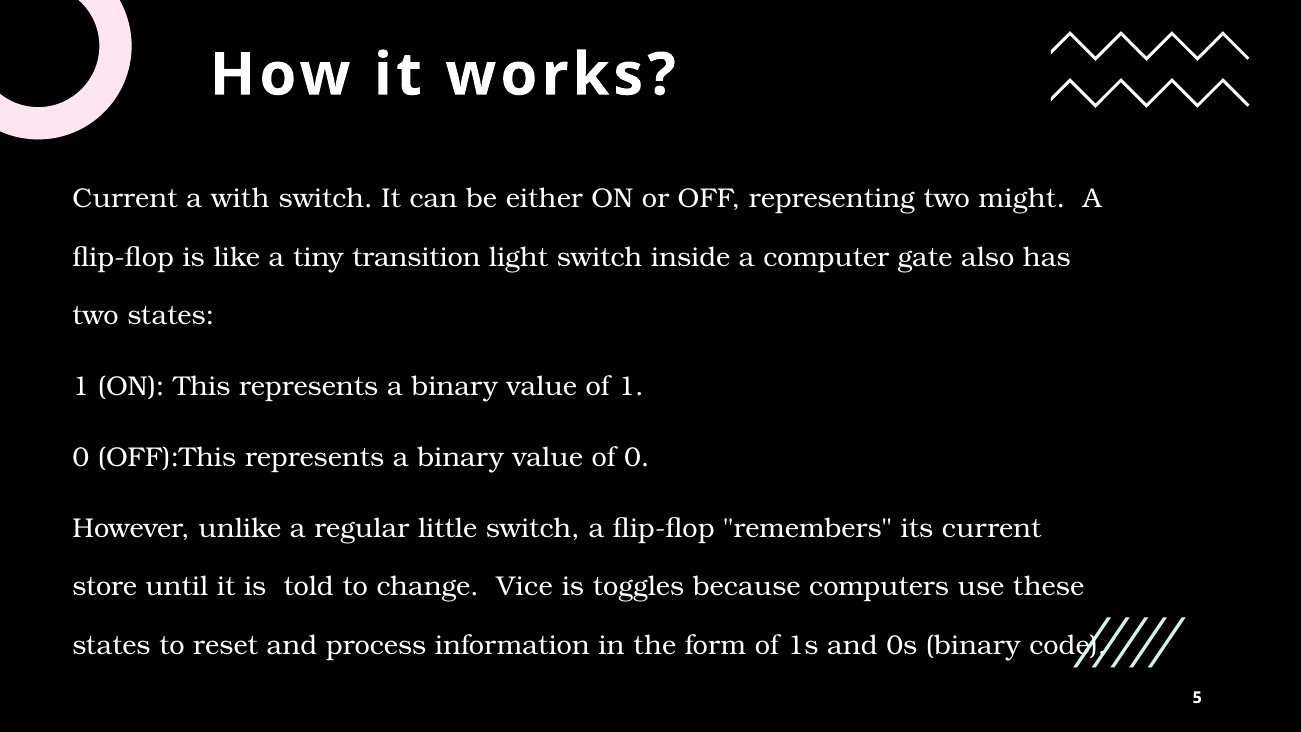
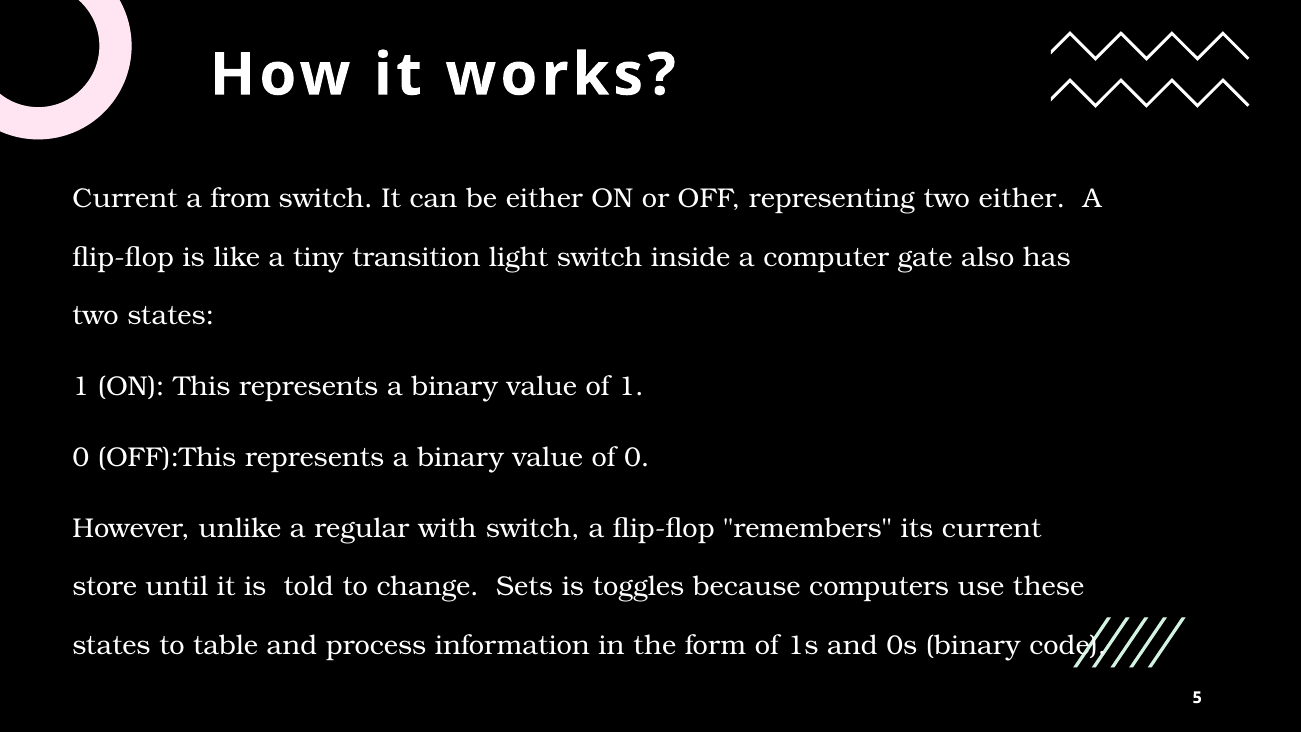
with: with -> from (241, 199)
two might: might -> either (1022, 199)
little: little -> with (447, 528)
Vice: Vice -> Sets (525, 587)
reset: reset -> table (226, 645)
